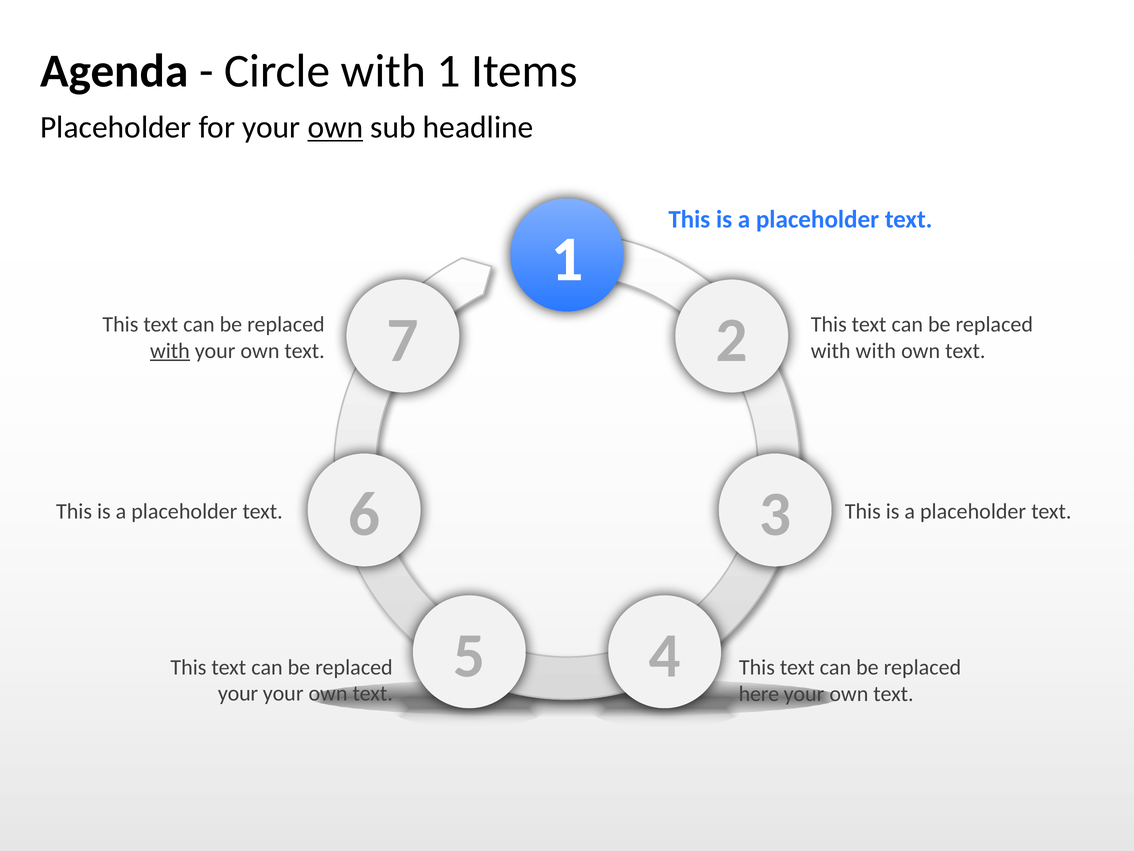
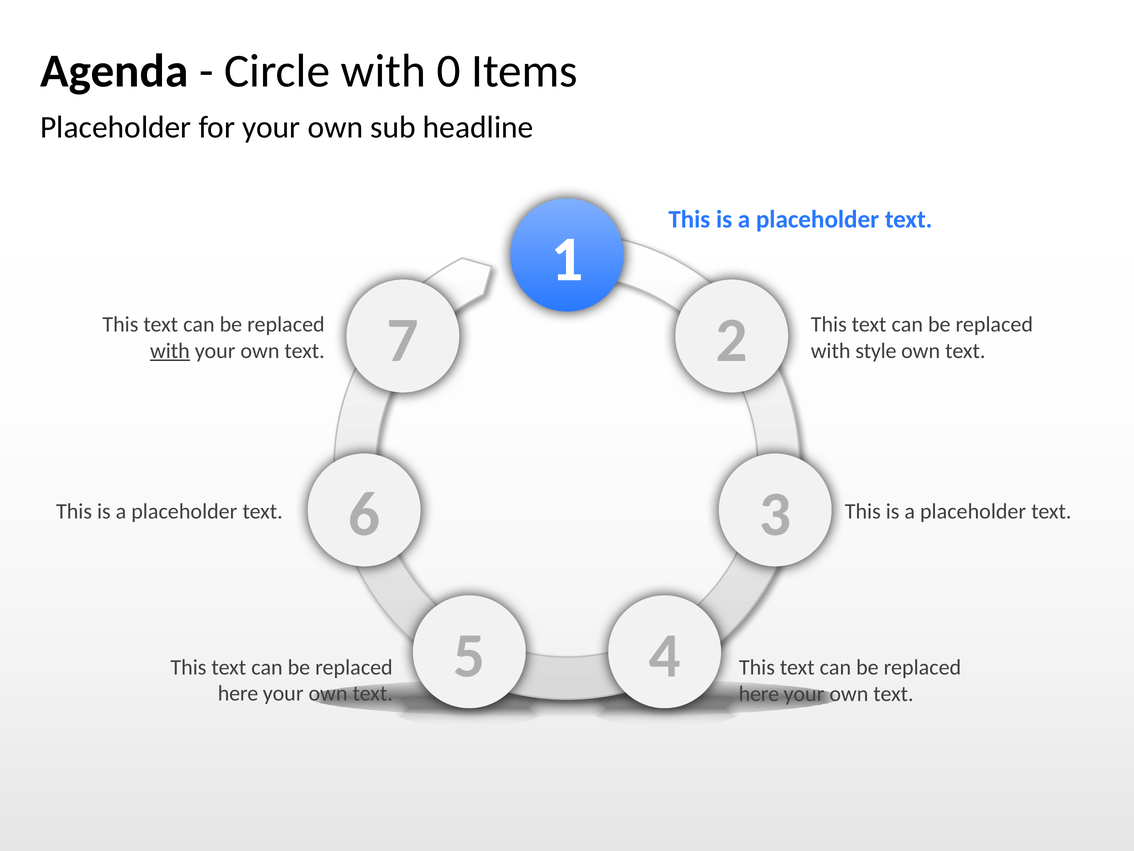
with 1: 1 -> 0 (448, 71)
own underline: present -> none (335, 127)
with with: with -> style (876, 351)
your: your -> here (238, 693)
